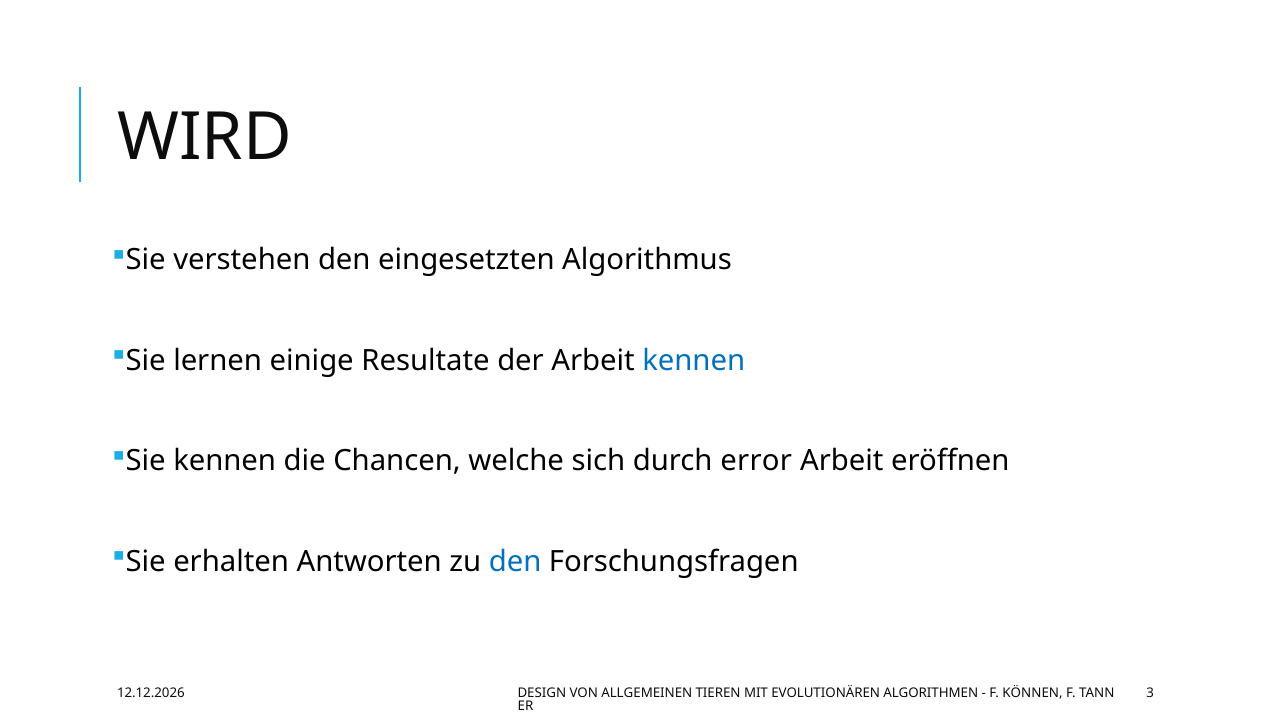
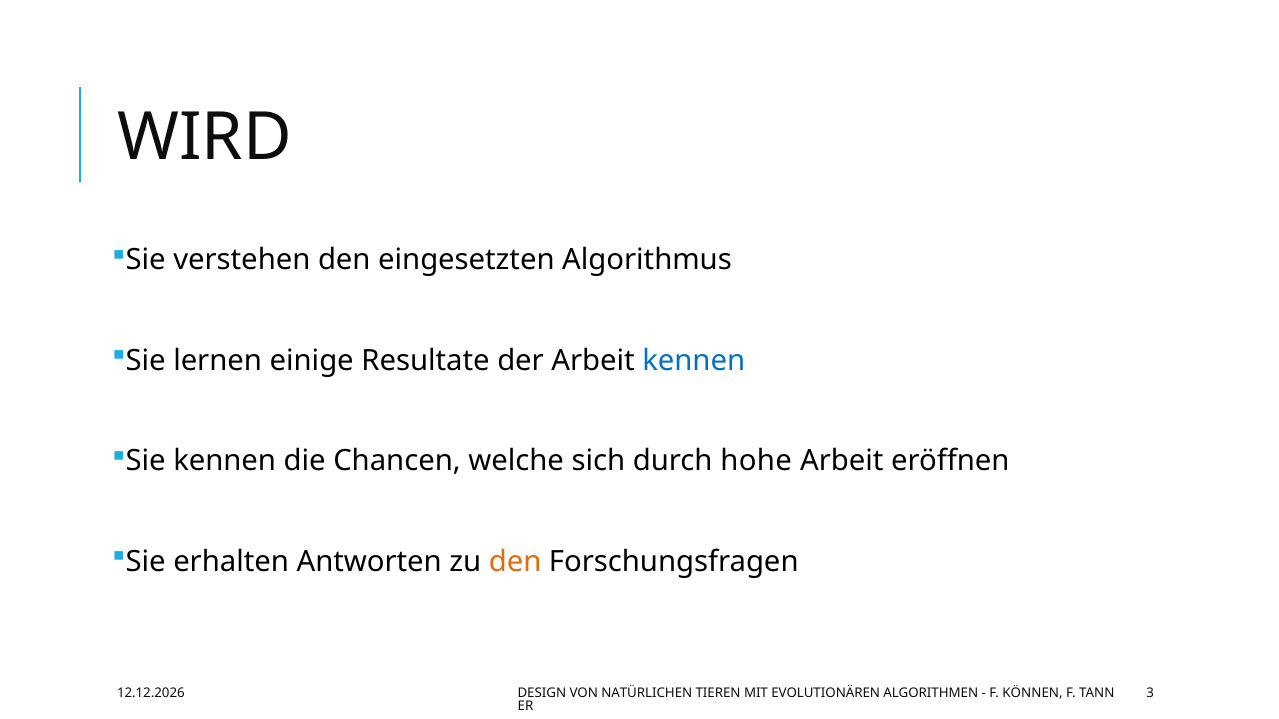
error: error -> hohe (756, 461)
den colour: blue -> orange (515, 562)
ALLGEMEINEN: ALLGEMEINEN -> NATÜRLICHEN (647, 693)
